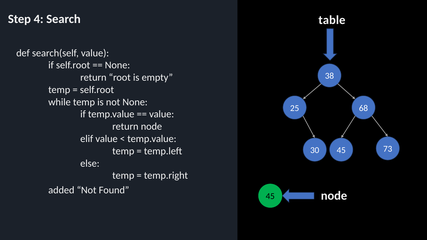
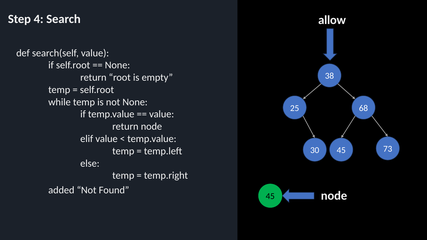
table: table -> allow (332, 20)
